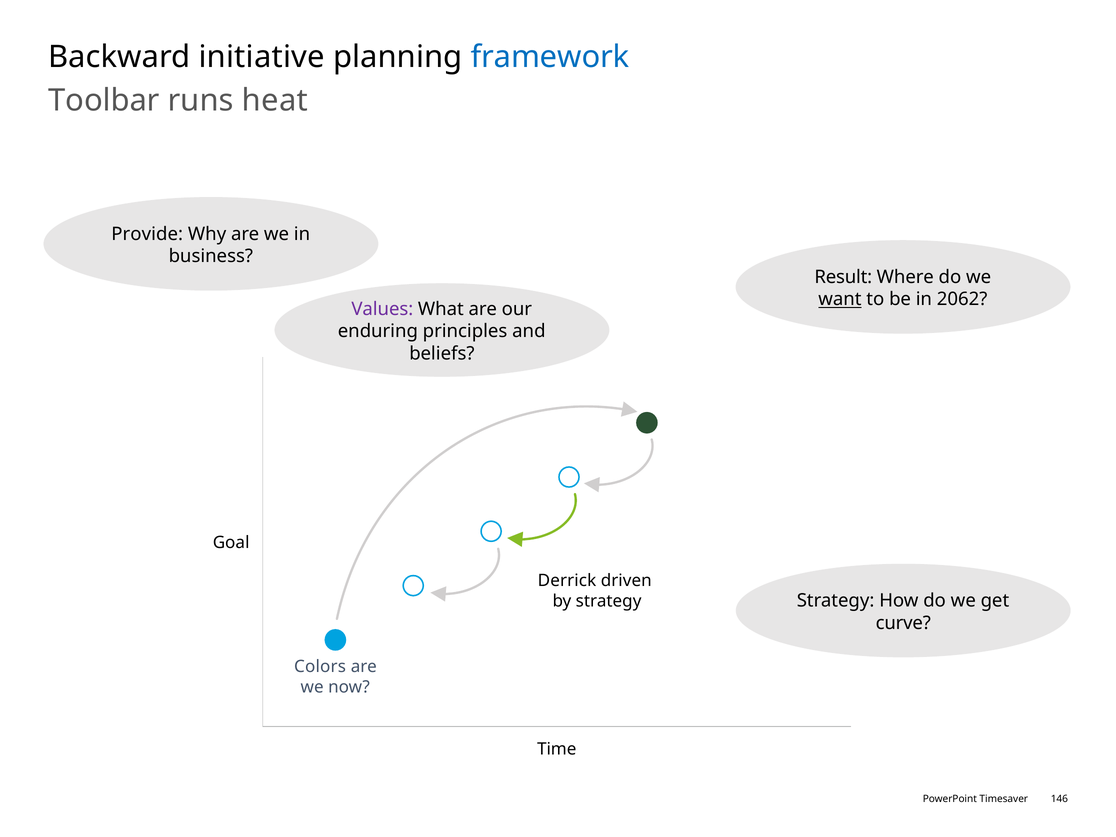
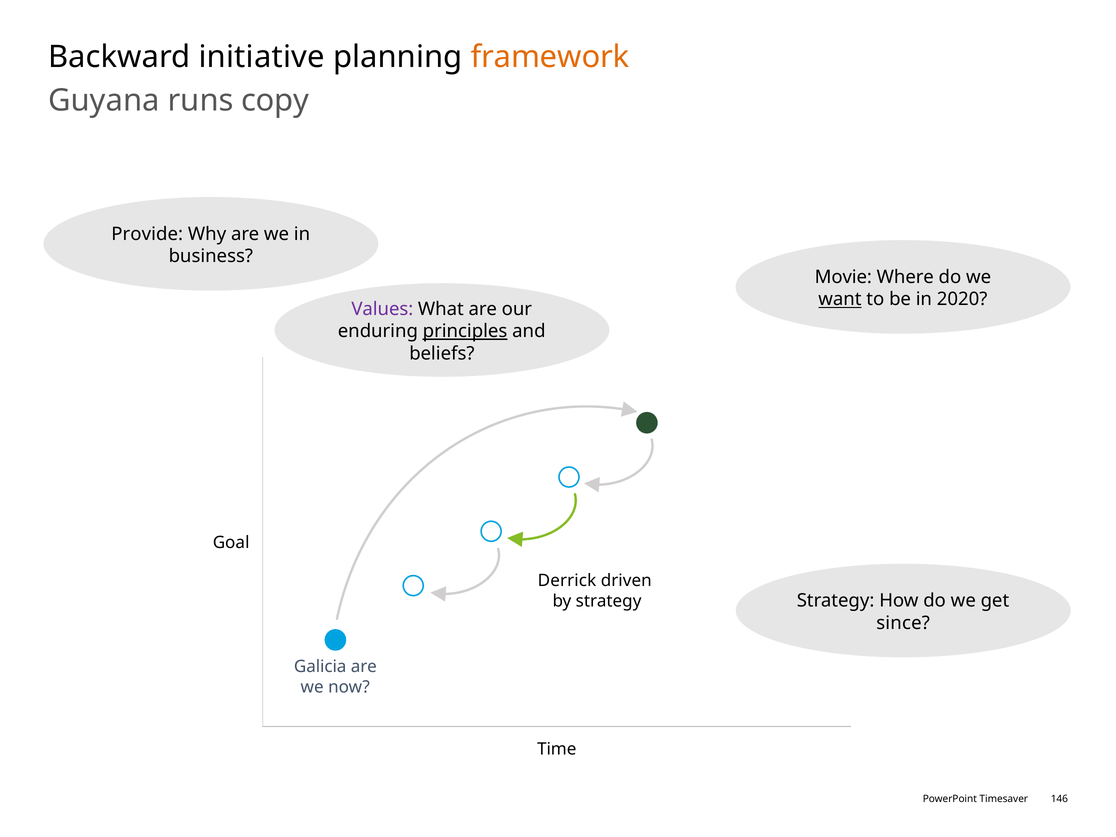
framework colour: blue -> orange (550, 57)
Toolbar: Toolbar -> Guyana (104, 100)
heat: heat -> copy (275, 100)
Result: Result -> Movie (843, 277)
2062: 2062 -> 2020 (962, 299)
principles underline: none -> present (465, 331)
curve: curve -> since (903, 623)
Colors: Colors -> Galicia (320, 667)
